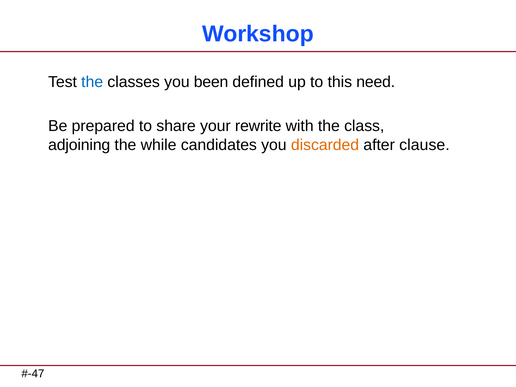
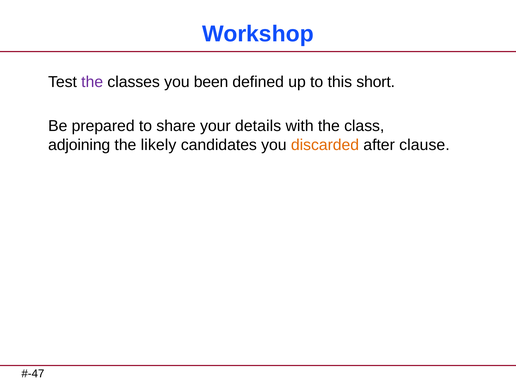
the colour: blue -> purple (92, 82)
need: need -> short (376, 82)
rewrite: rewrite -> details (258, 126)
while: while -> likely (159, 145)
